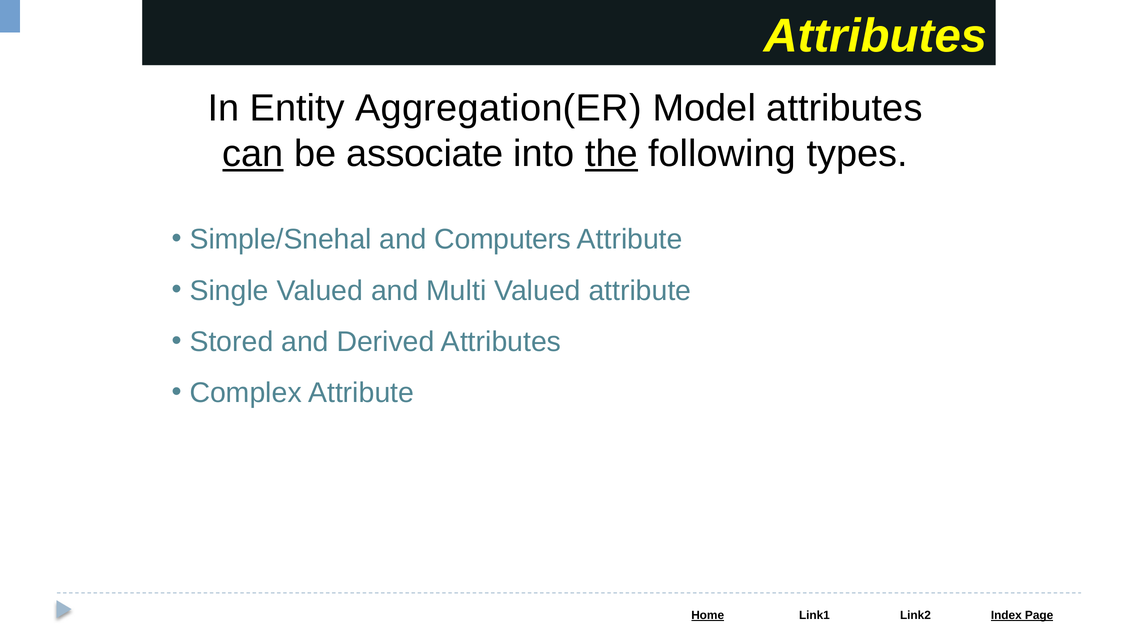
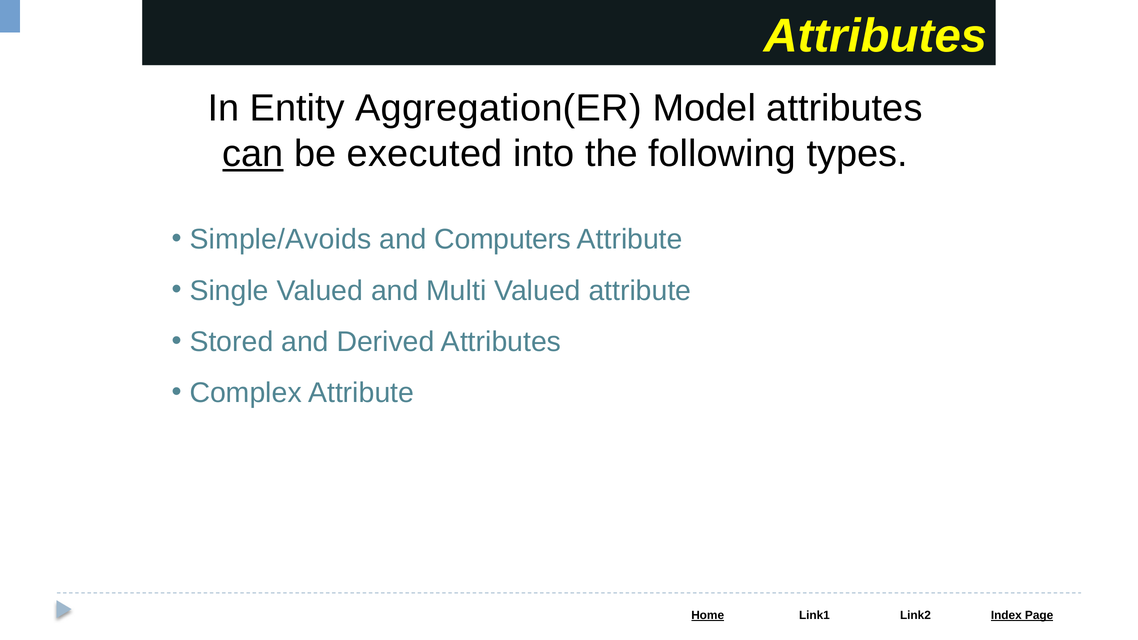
associate: associate -> executed (425, 154)
the underline: present -> none (611, 154)
Simple/Snehal: Simple/Snehal -> Simple/Avoids (280, 239)
